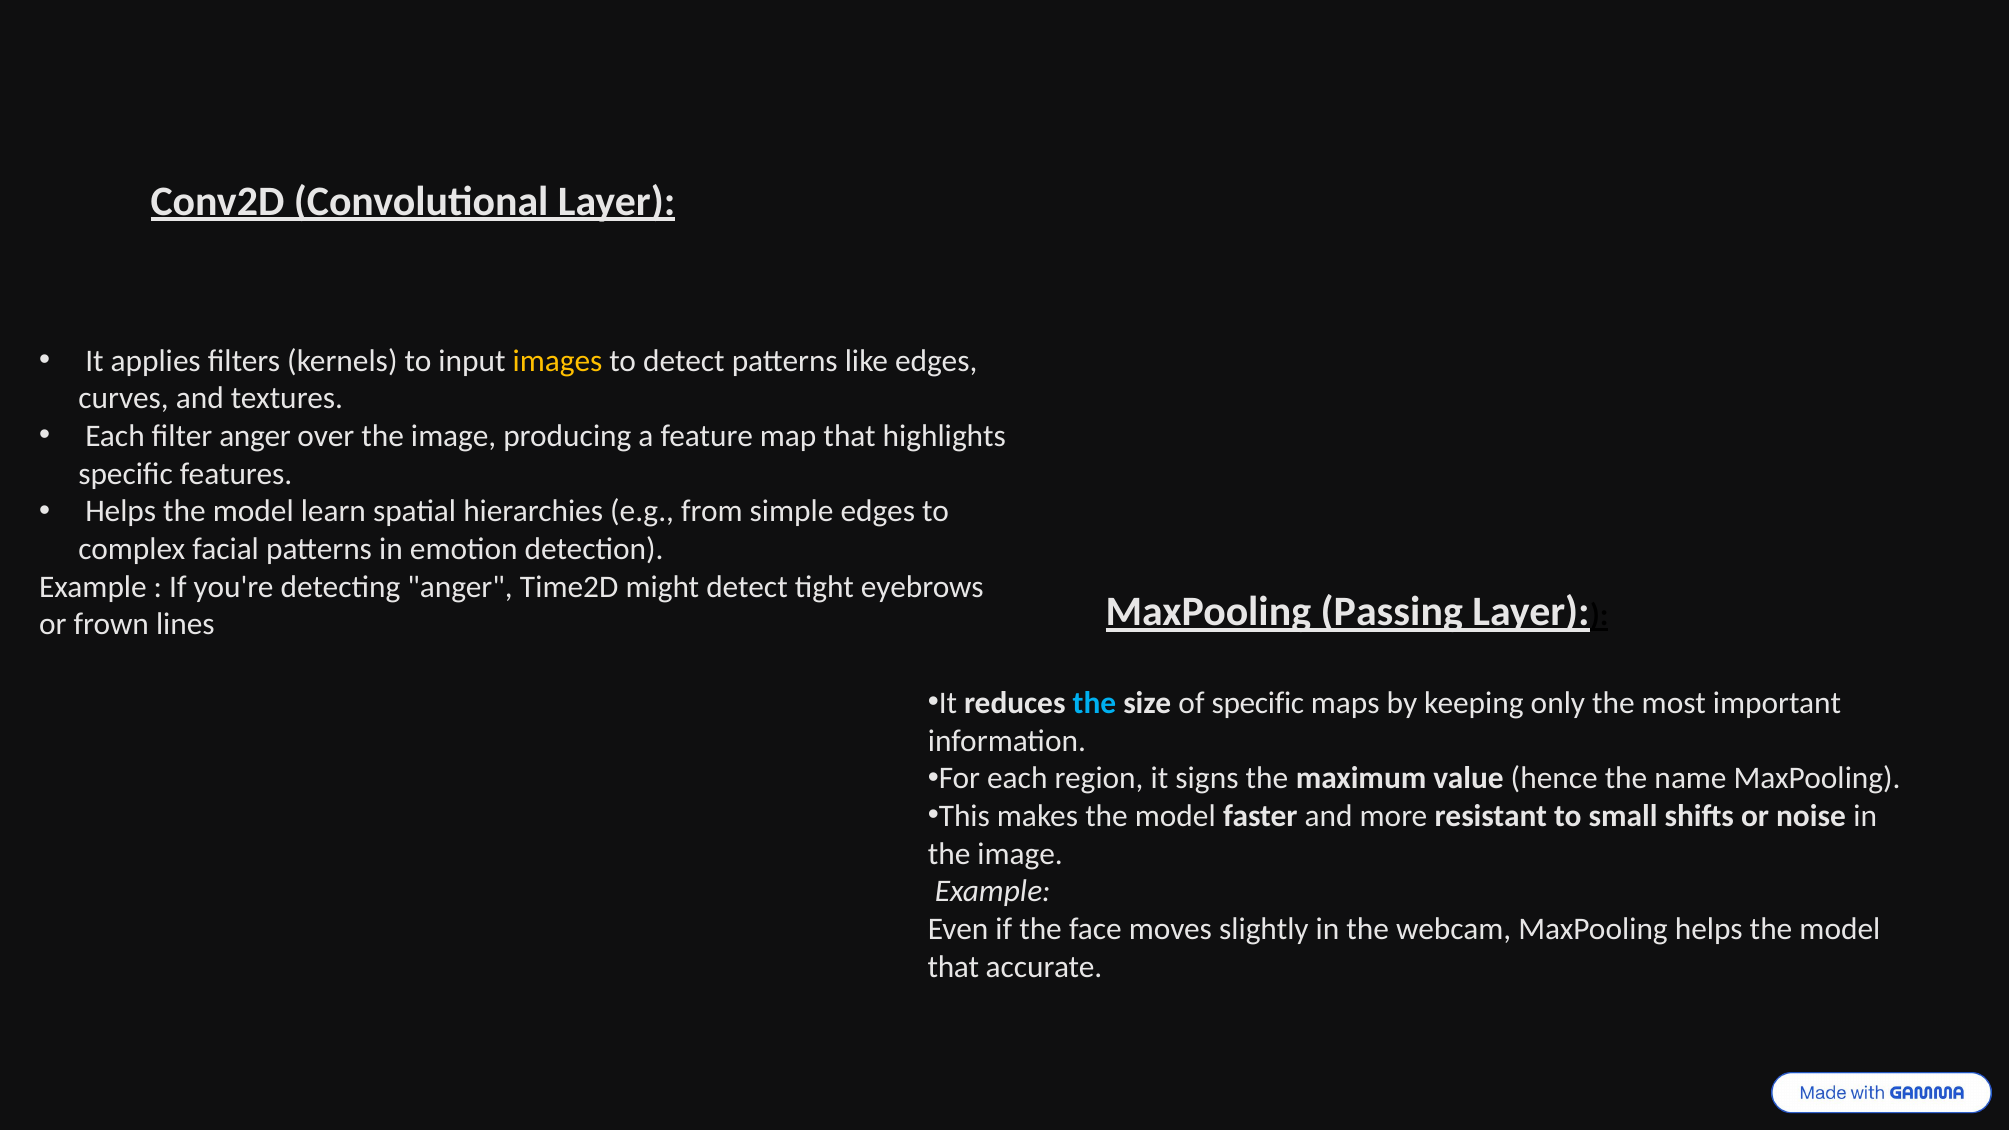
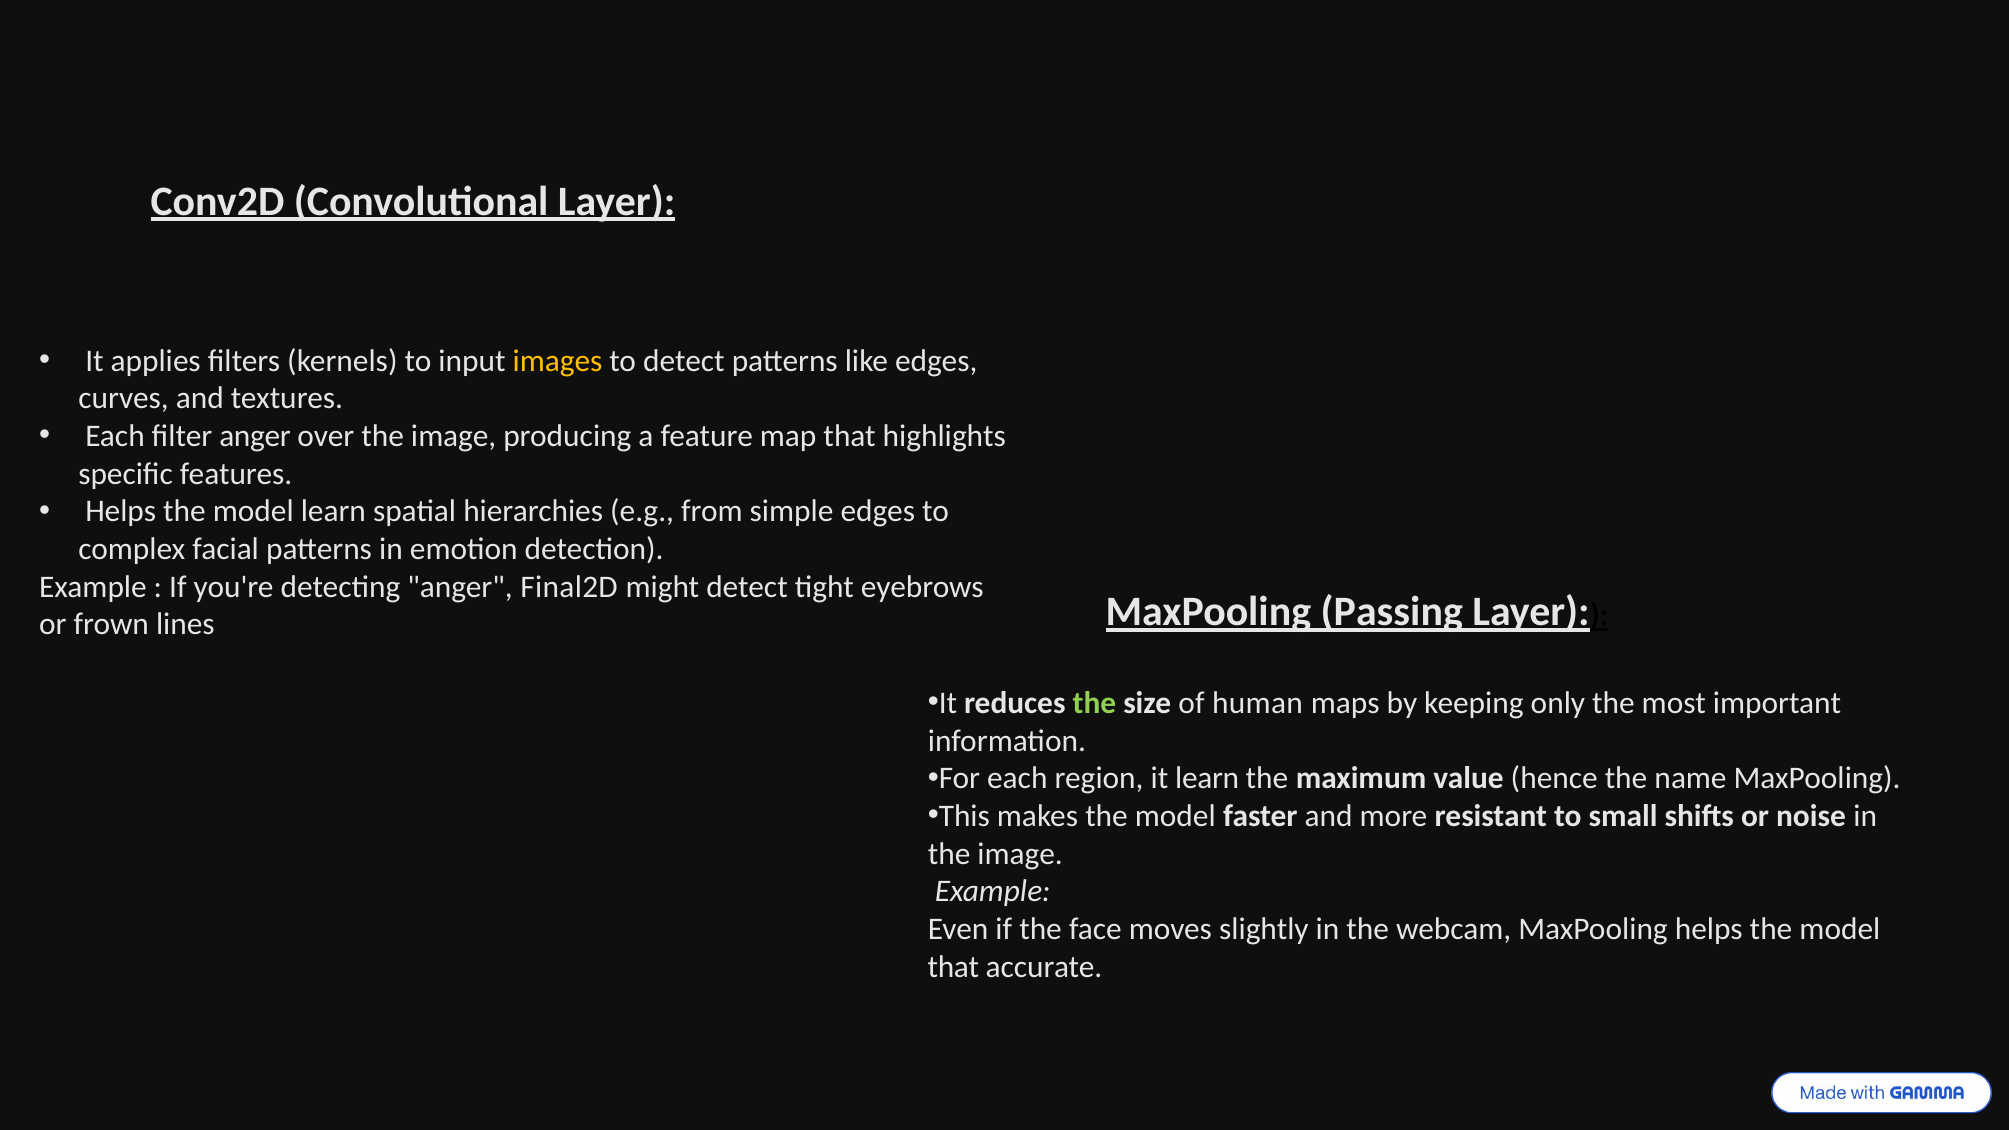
Time2D: Time2D -> Final2D (569, 587)
the colour: light blue -> light green (1094, 703)
of specific: specific -> human (1258, 703)
it signs: signs -> learn (1207, 779)
